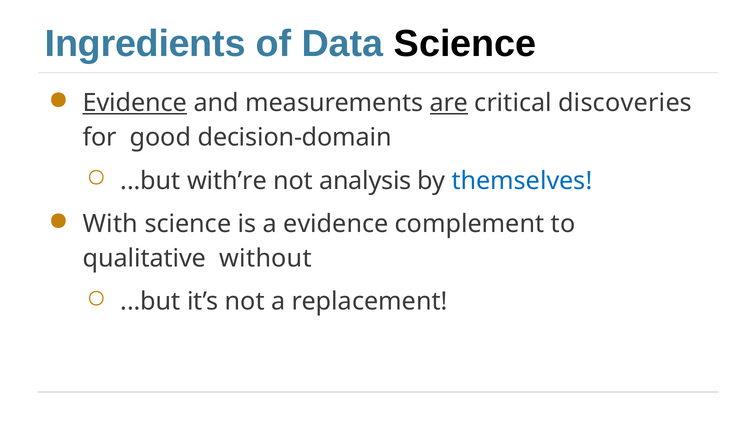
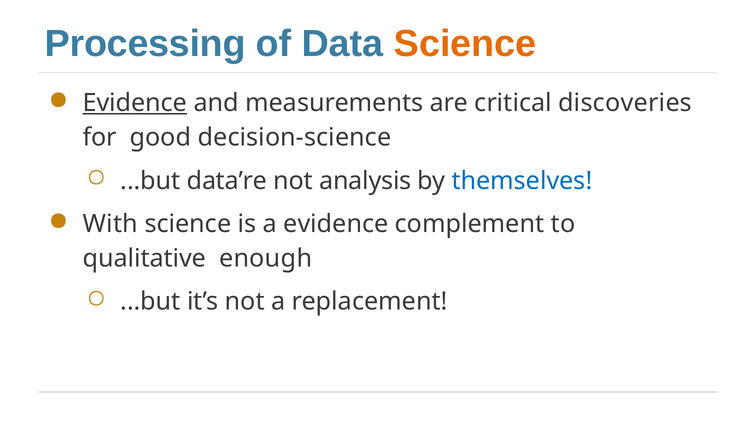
Ingredients: Ingredients -> Processing (145, 44)
Science colour: black -> orange (465, 44)
are underline: present -> none (449, 103)
decision-domain: decision-domain -> decision-science (295, 138)
with’re: with’re -> data’re (227, 181)
without: without -> enough (266, 258)
